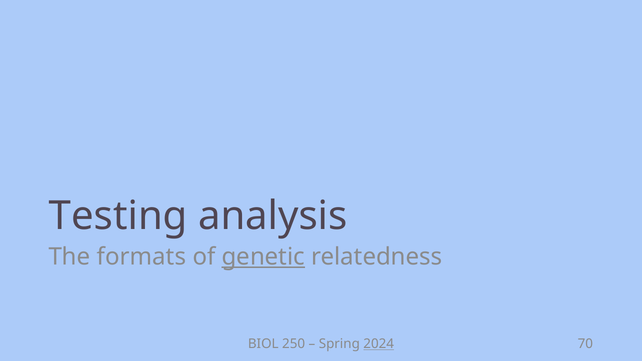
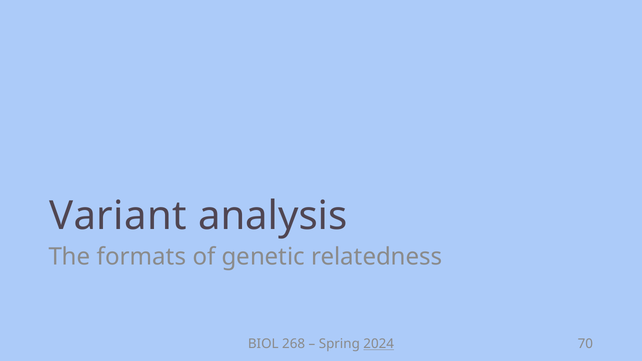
Testing: Testing -> Variant (118, 216)
genetic underline: present -> none (263, 257)
250: 250 -> 268 (294, 344)
